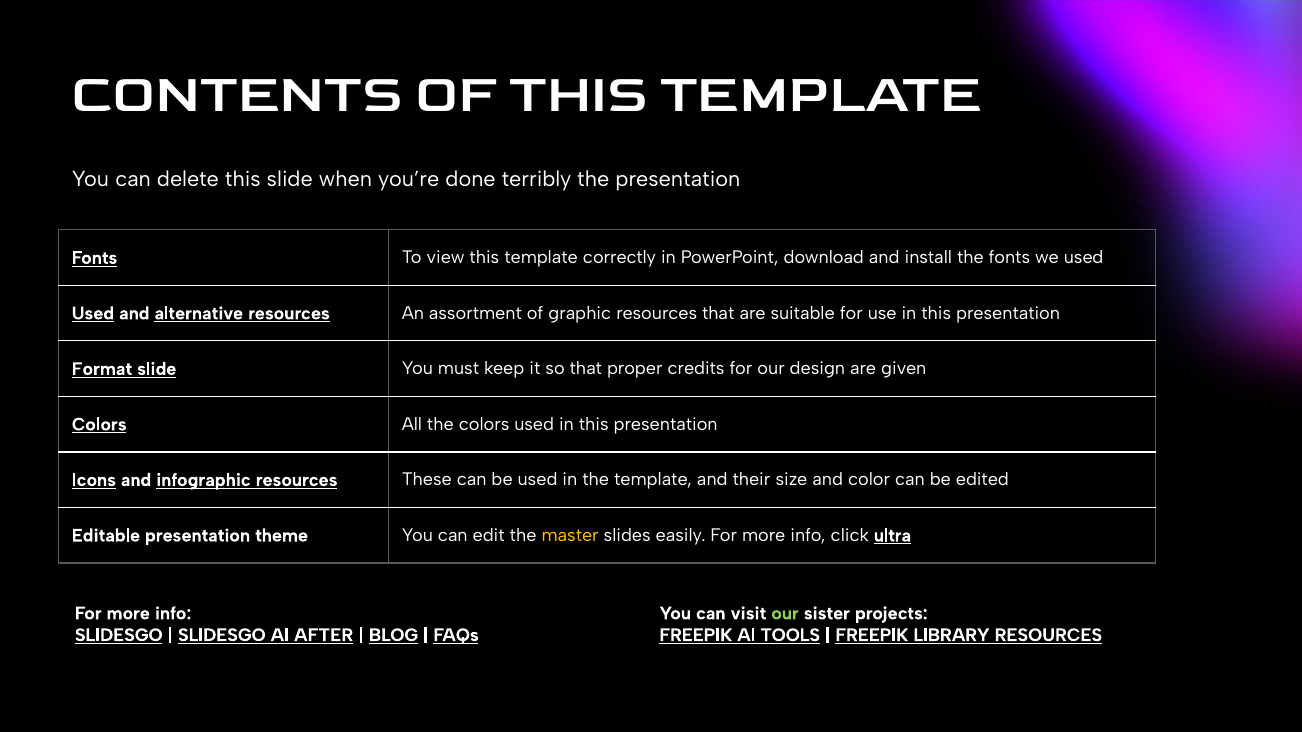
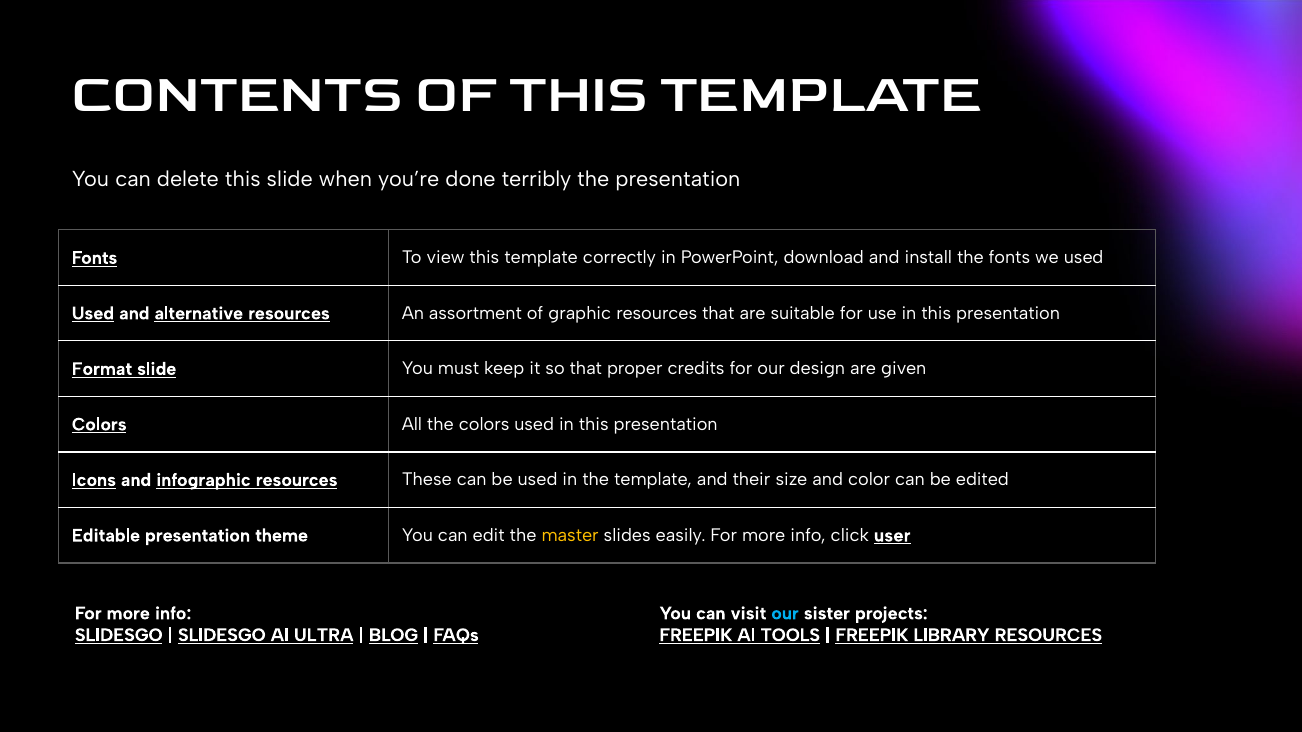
ultra: ultra -> user (892, 536)
our colour: light green -> light blue (785, 614)
AFTER: AFTER -> ULTRA (324, 635)
